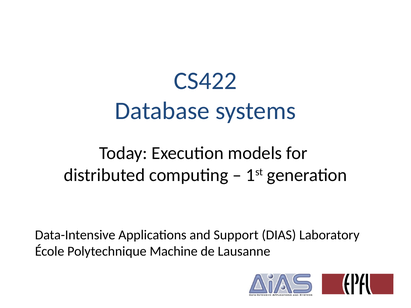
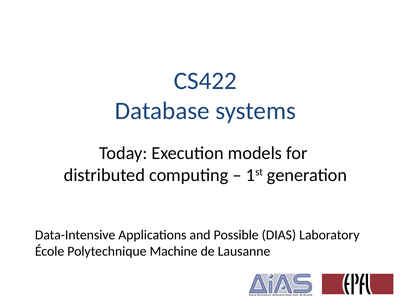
Support: Support -> Possible (236, 235)
